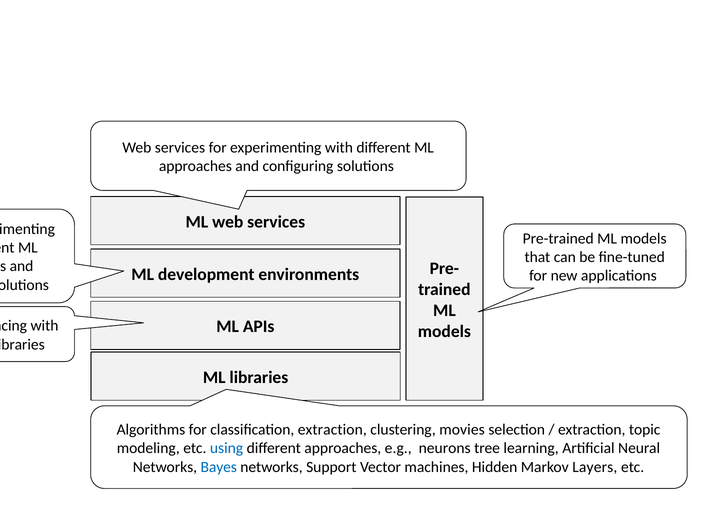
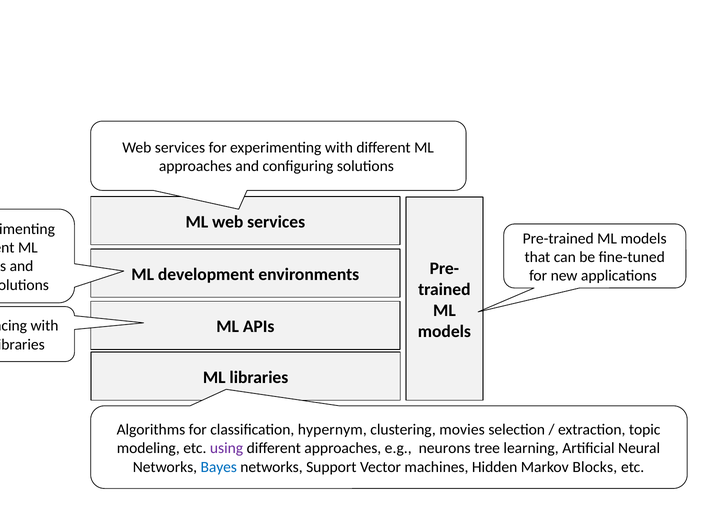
classification extraction: extraction -> hypernym (332, 430)
using colour: blue -> purple (227, 449)
Layers: Layers -> Blocks (595, 468)
